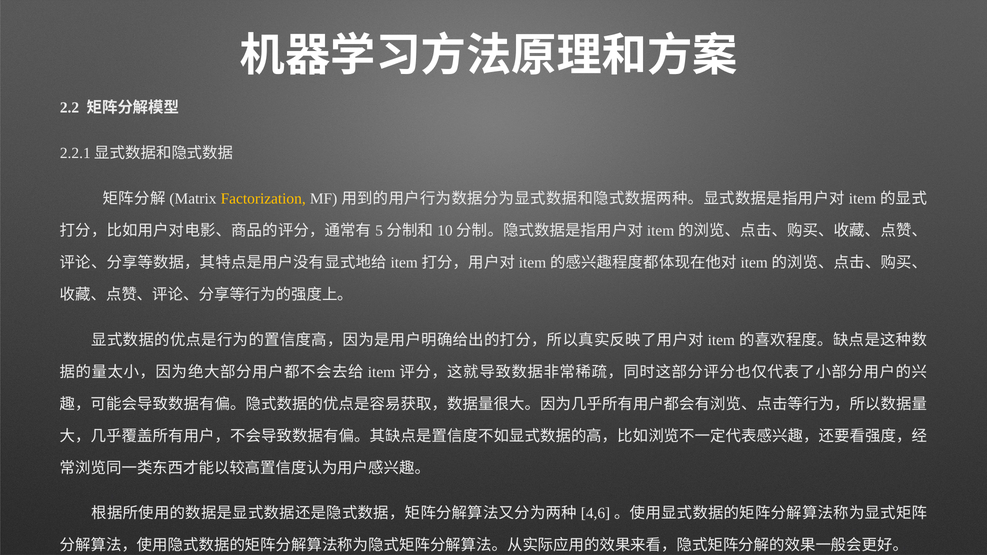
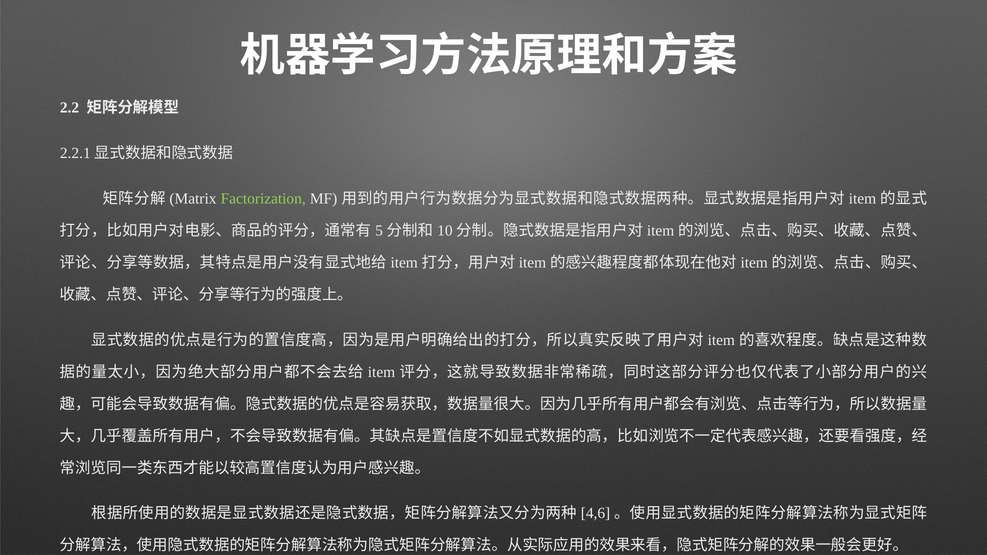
Factorization colour: yellow -> light green (263, 199)
